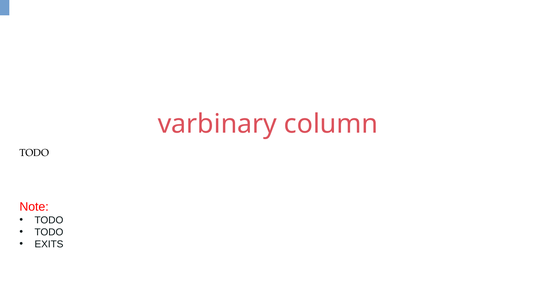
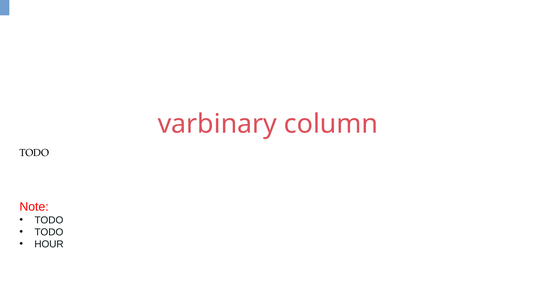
EXITS: EXITS -> HOUR (49, 245)
